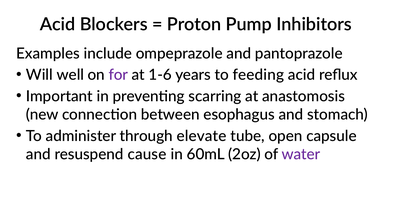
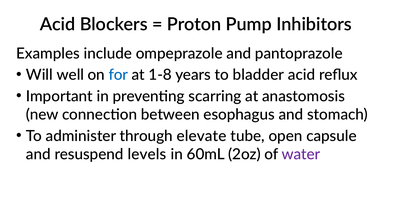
for colour: purple -> blue (118, 75)
1-6: 1-6 -> 1-8 (160, 75)
feeding: feeding -> bladder (258, 75)
cause: cause -> levels (147, 154)
